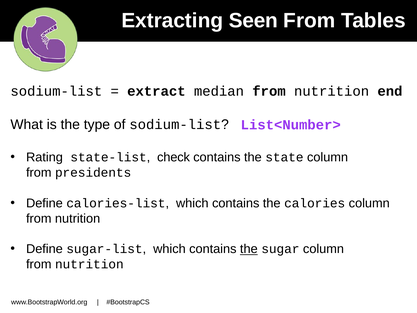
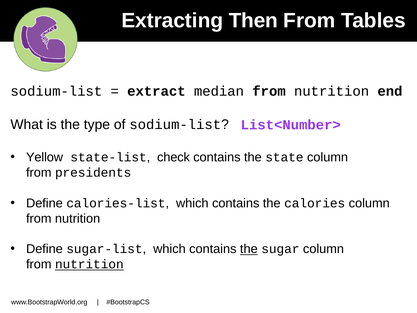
Seen: Seen -> Then (253, 21)
Rating: Rating -> Yellow (45, 157)
nutrition underline: none -> present (89, 264)
